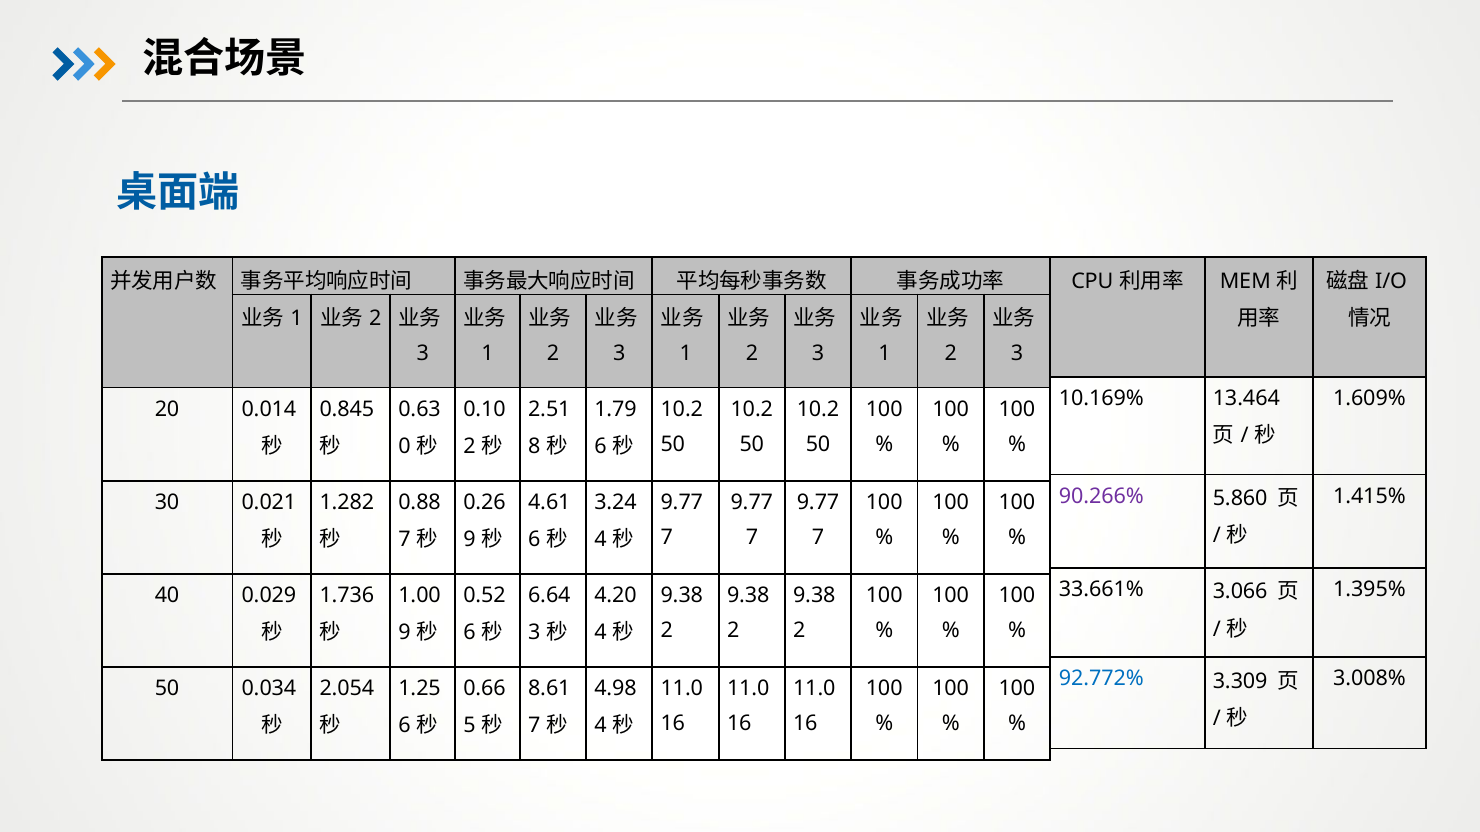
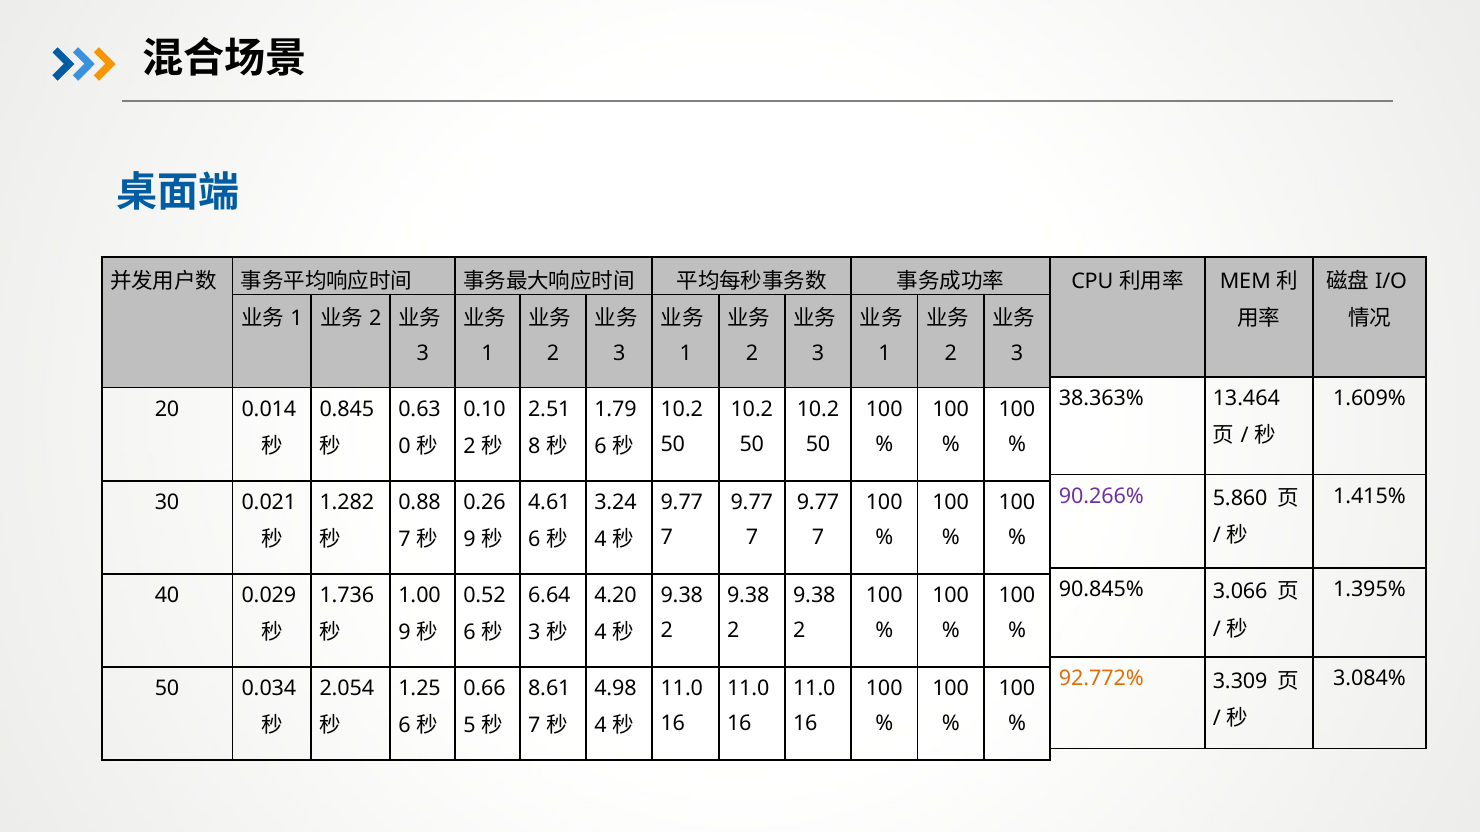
10.169%: 10.169% -> 38.363% (1101, 399)
33.661%: 33.661% -> 90.845% (1101, 590)
92.772% colour: blue -> orange (1101, 679)
3.008%: 3.008% -> 3.084% (1370, 679)
